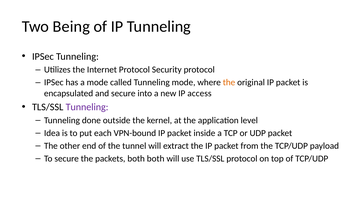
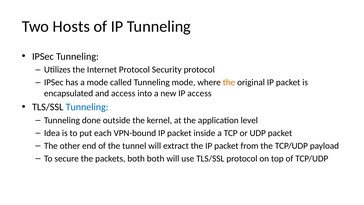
Being: Being -> Hosts (71, 26)
and secure: secure -> access (123, 93)
Tunneling colour: purple -> blue (87, 107)
